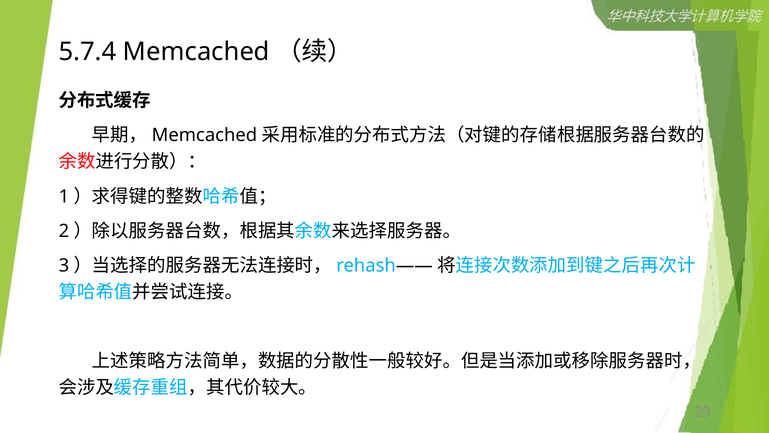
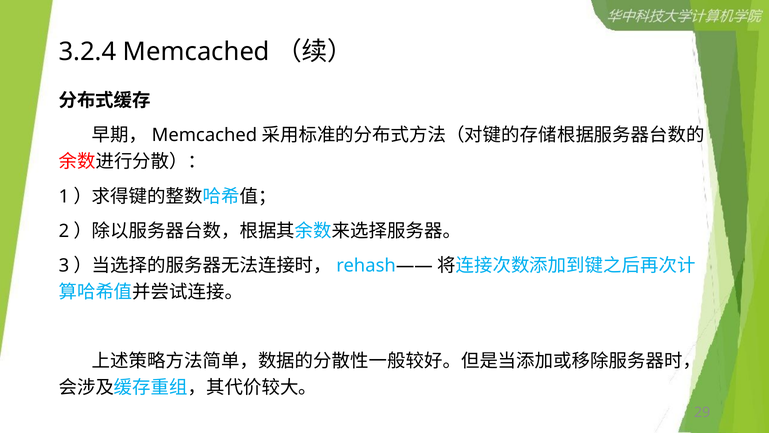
5.7.4: 5.7.4 -> 3.2.4 (87, 52)
